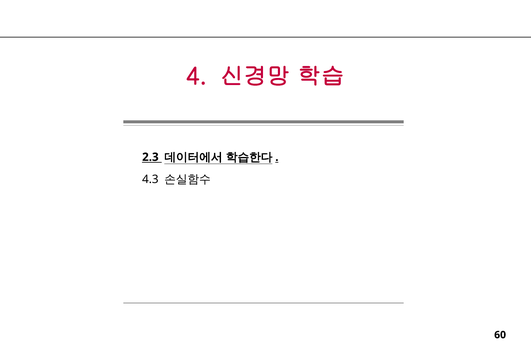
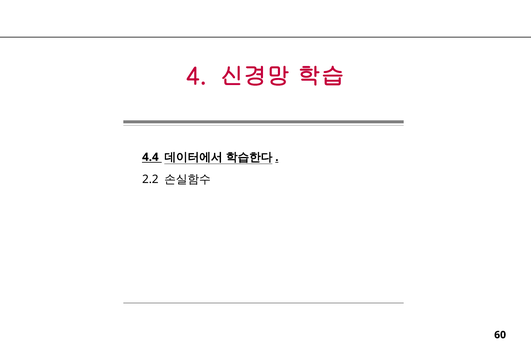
2.3: 2.3 -> 4.4 (150, 157)
4.3: 4.3 -> 2.2 (150, 179)
